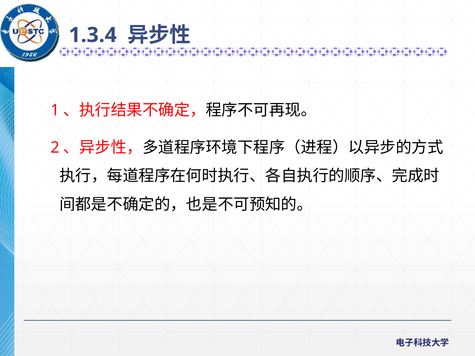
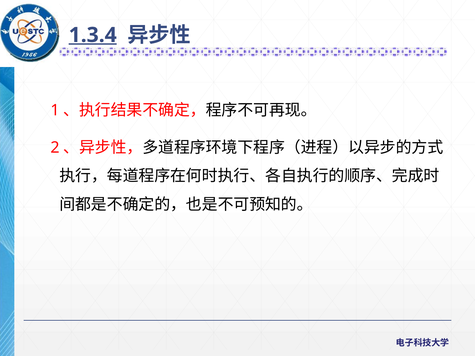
1.3.4 underline: none -> present (93, 35)
